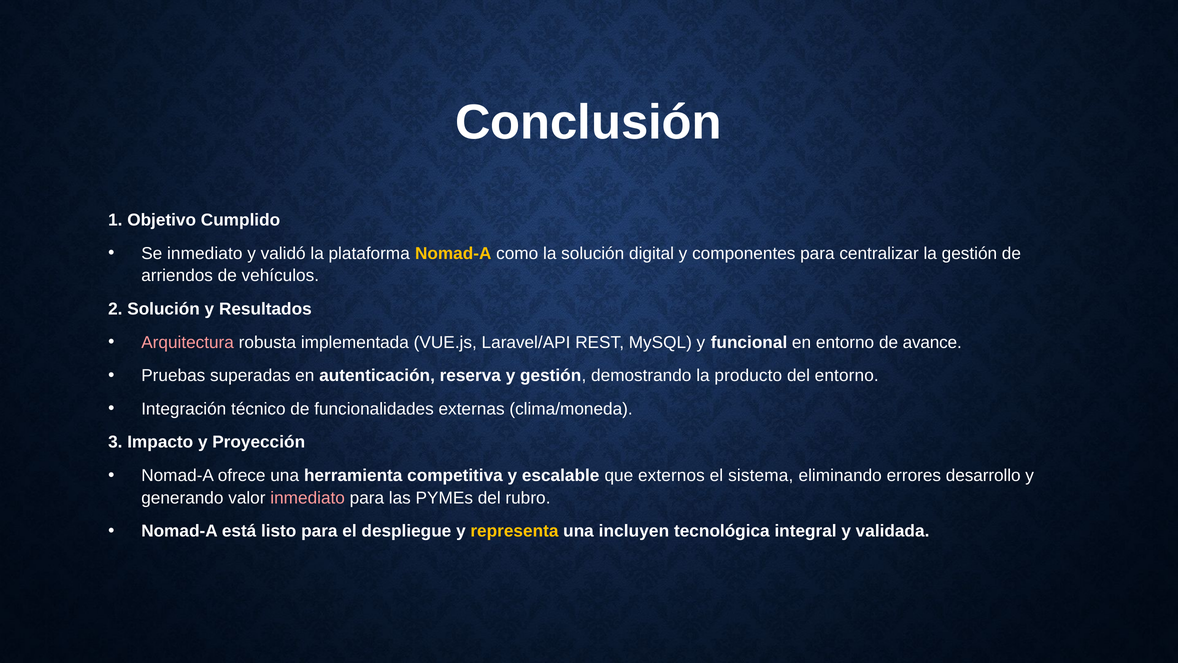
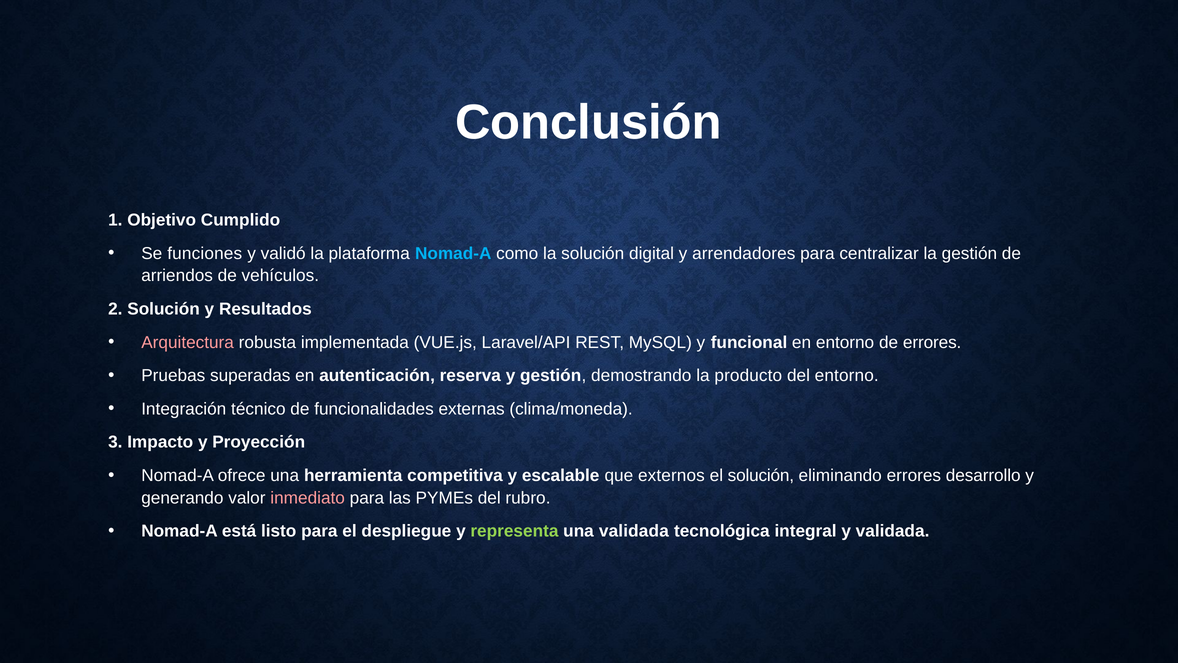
Se inmediato: inmediato -> funciones (205, 253)
Nomad-A colour: yellow -> light blue (453, 253)
componentes: componentes -> arrendadores (744, 253)
de avance: avance -> errores (932, 342)
el sistema: sistema -> solución (761, 475)
representa colour: yellow -> light green (514, 531)
una incluyen: incluyen -> validada (634, 531)
